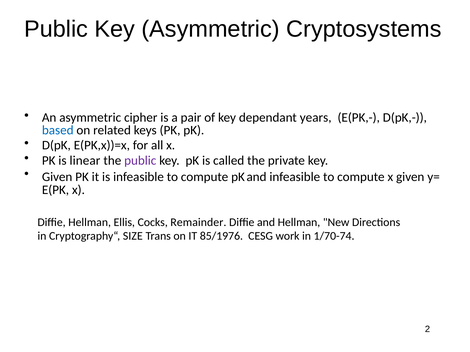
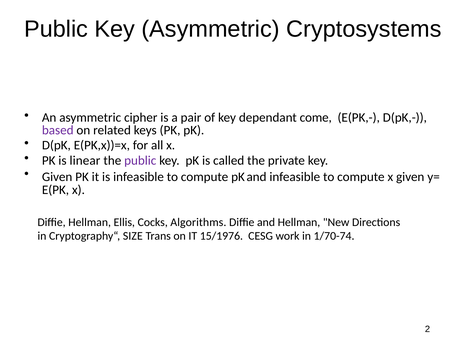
years: years -> come (316, 118)
based colour: blue -> purple (58, 130)
Remainder: Remainder -> Algorithms (198, 222)
85/1976: 85/1976 -> 15/1976 (221, 236)
